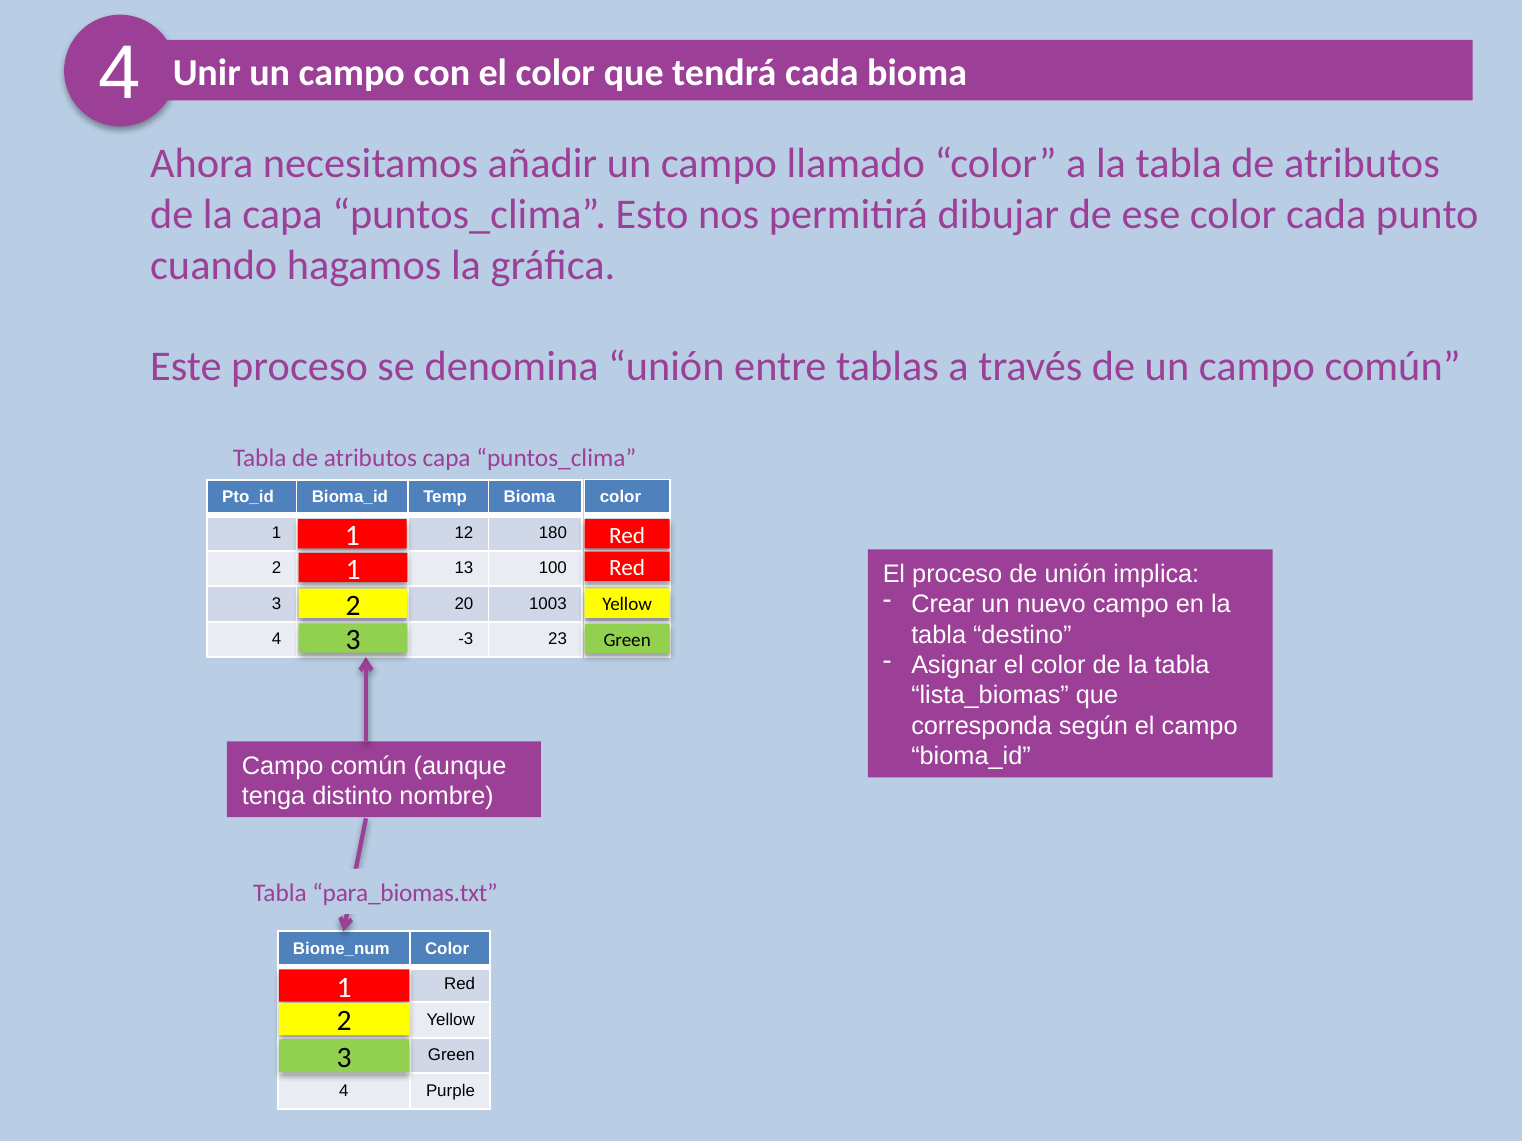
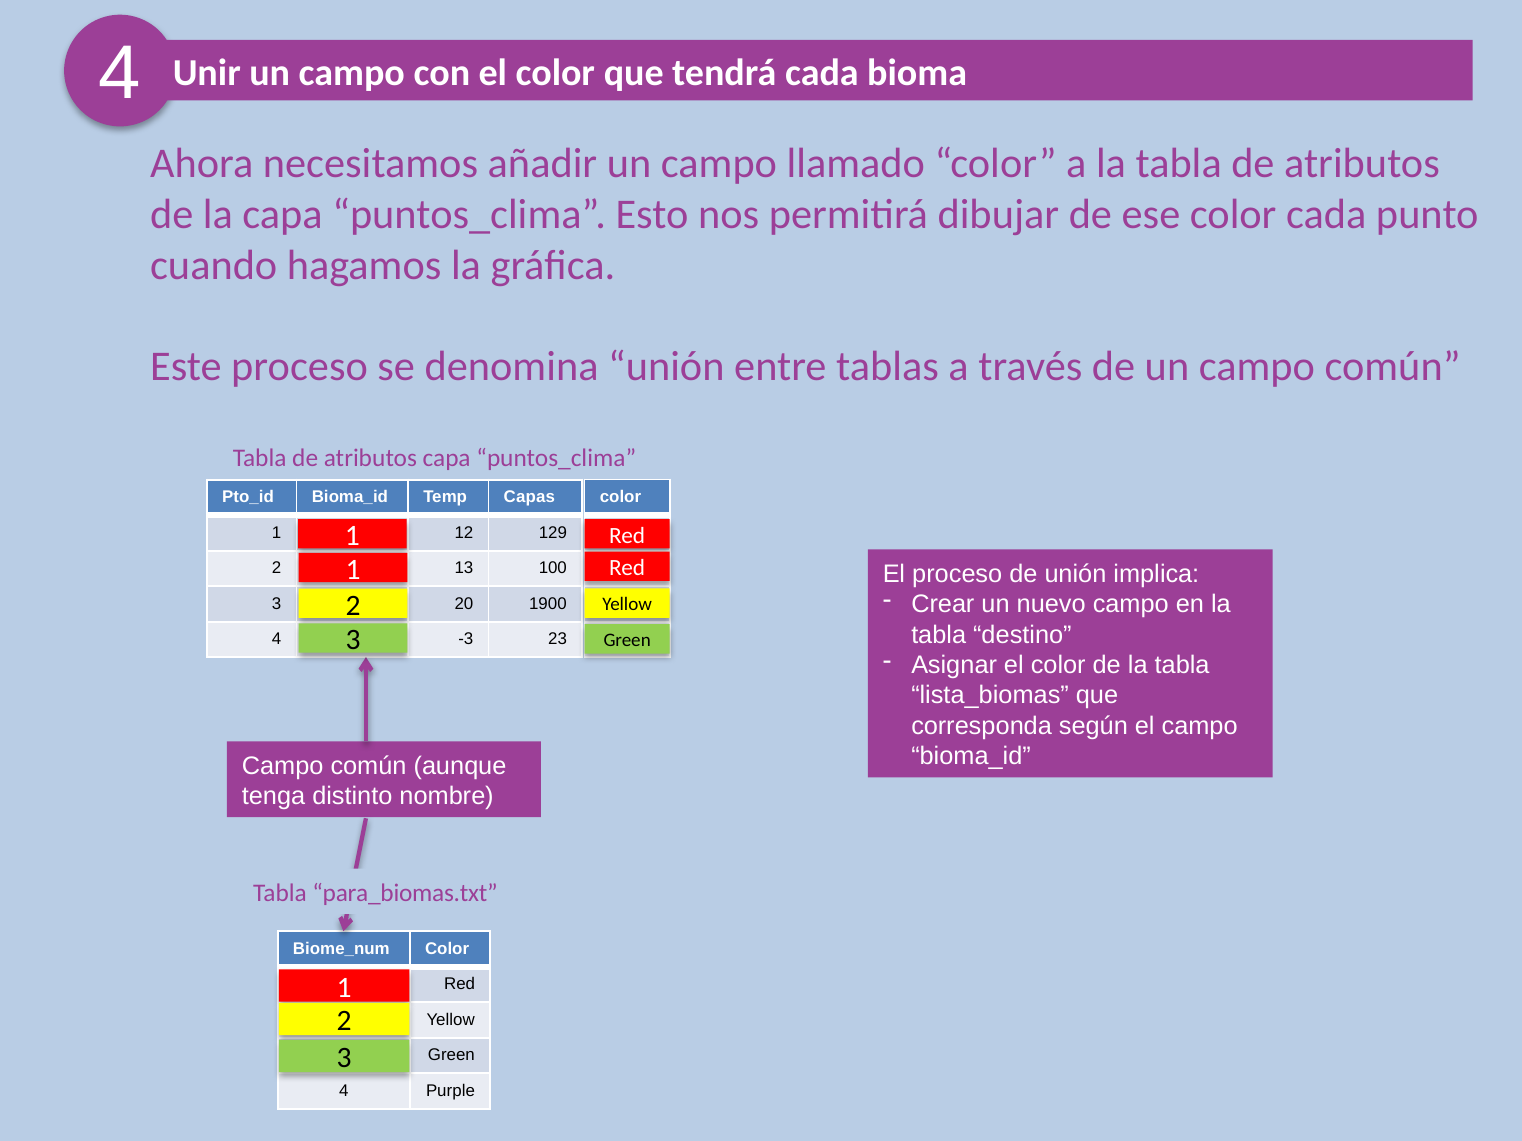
Temp Bioma: Bioma -> Capas (529, 497)
180: 180 -> 129 (553, 533)
1003: 1003 -> 1900 (548, 604)
